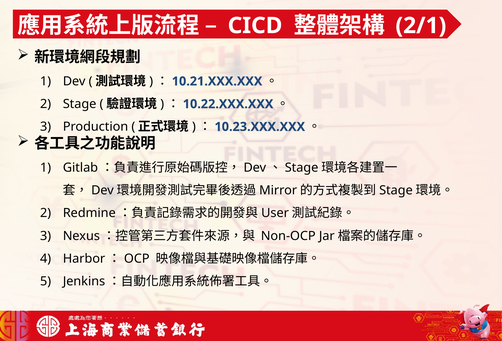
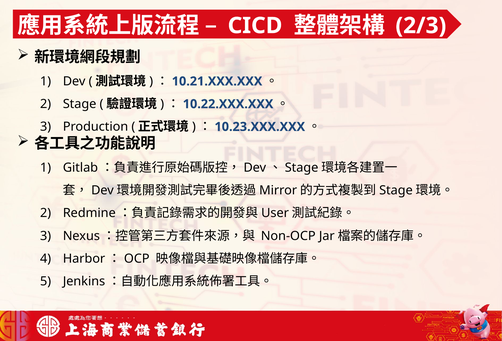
2/1: 2/1 -> 2/3 (421, 26)
